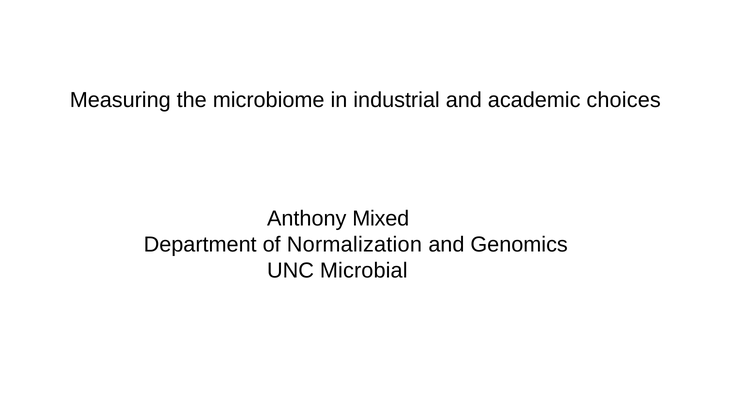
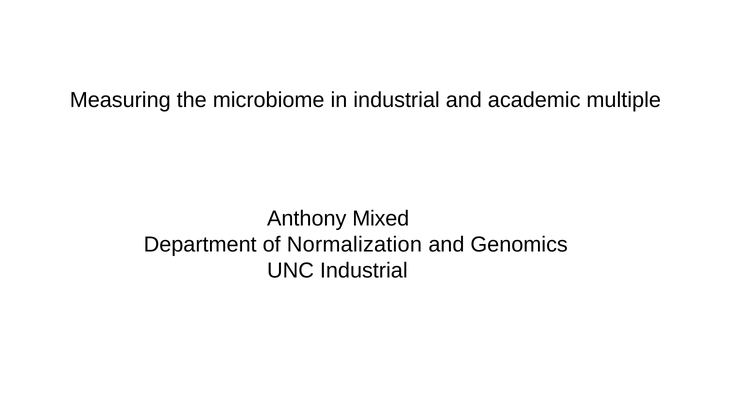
choices: choices -> multiple (624, 100)
UNC Microbial: Microbial -> Industrial (364, 270)
